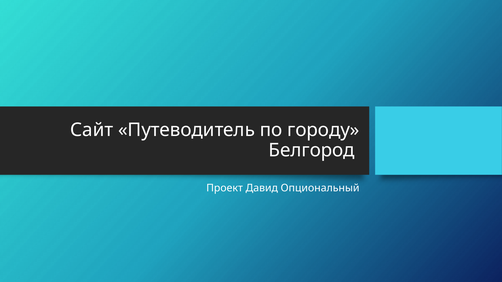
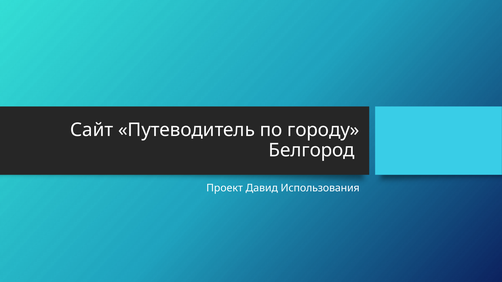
Опциональный: Опциональный -> Использования (320, 188)
